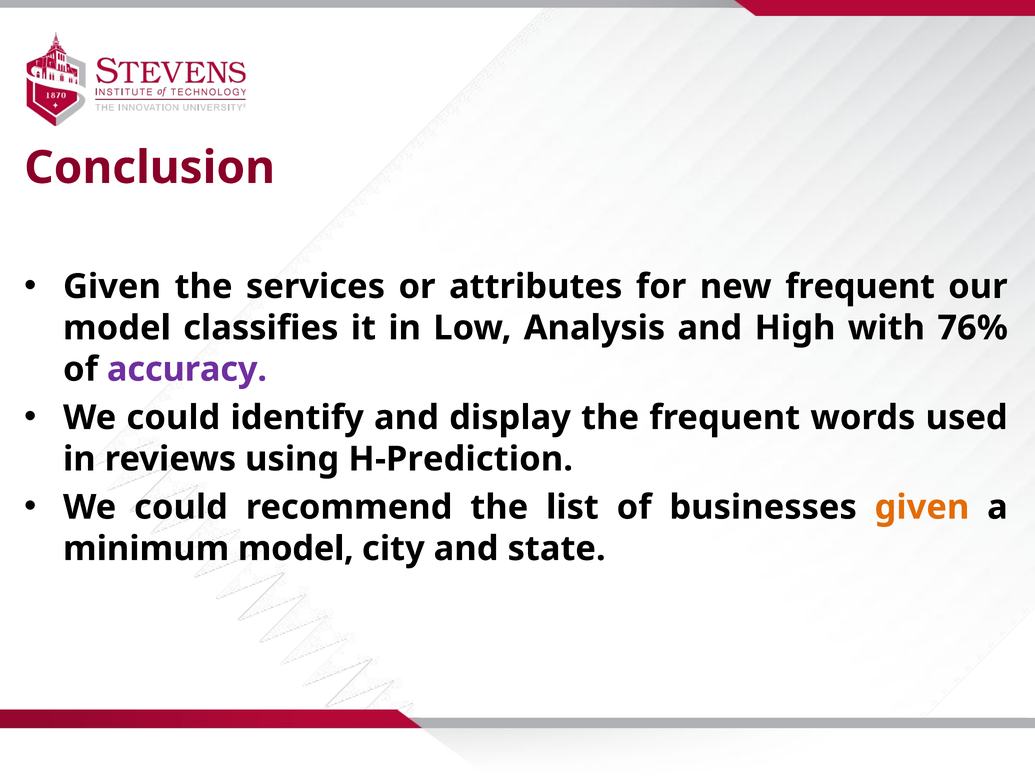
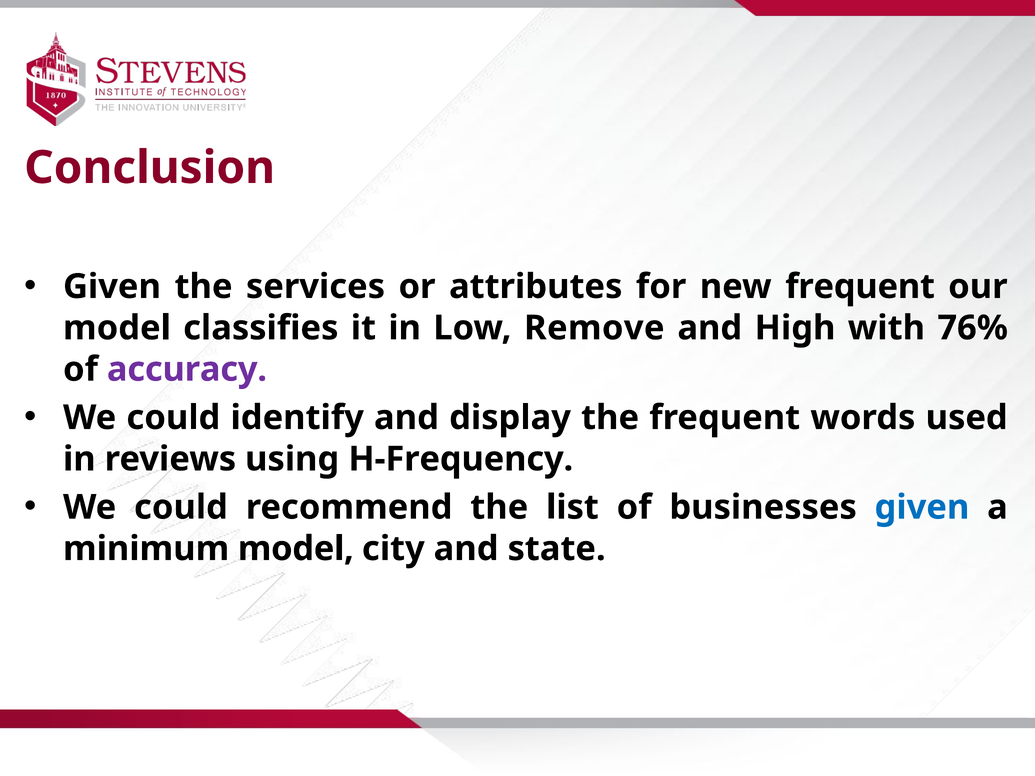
Analysis: Analysis -> Remove (594, 328)
H-Prediction: H-Prediction -> H-Frequency (461, 459)
given colour: orange -> blue (922, 507)
